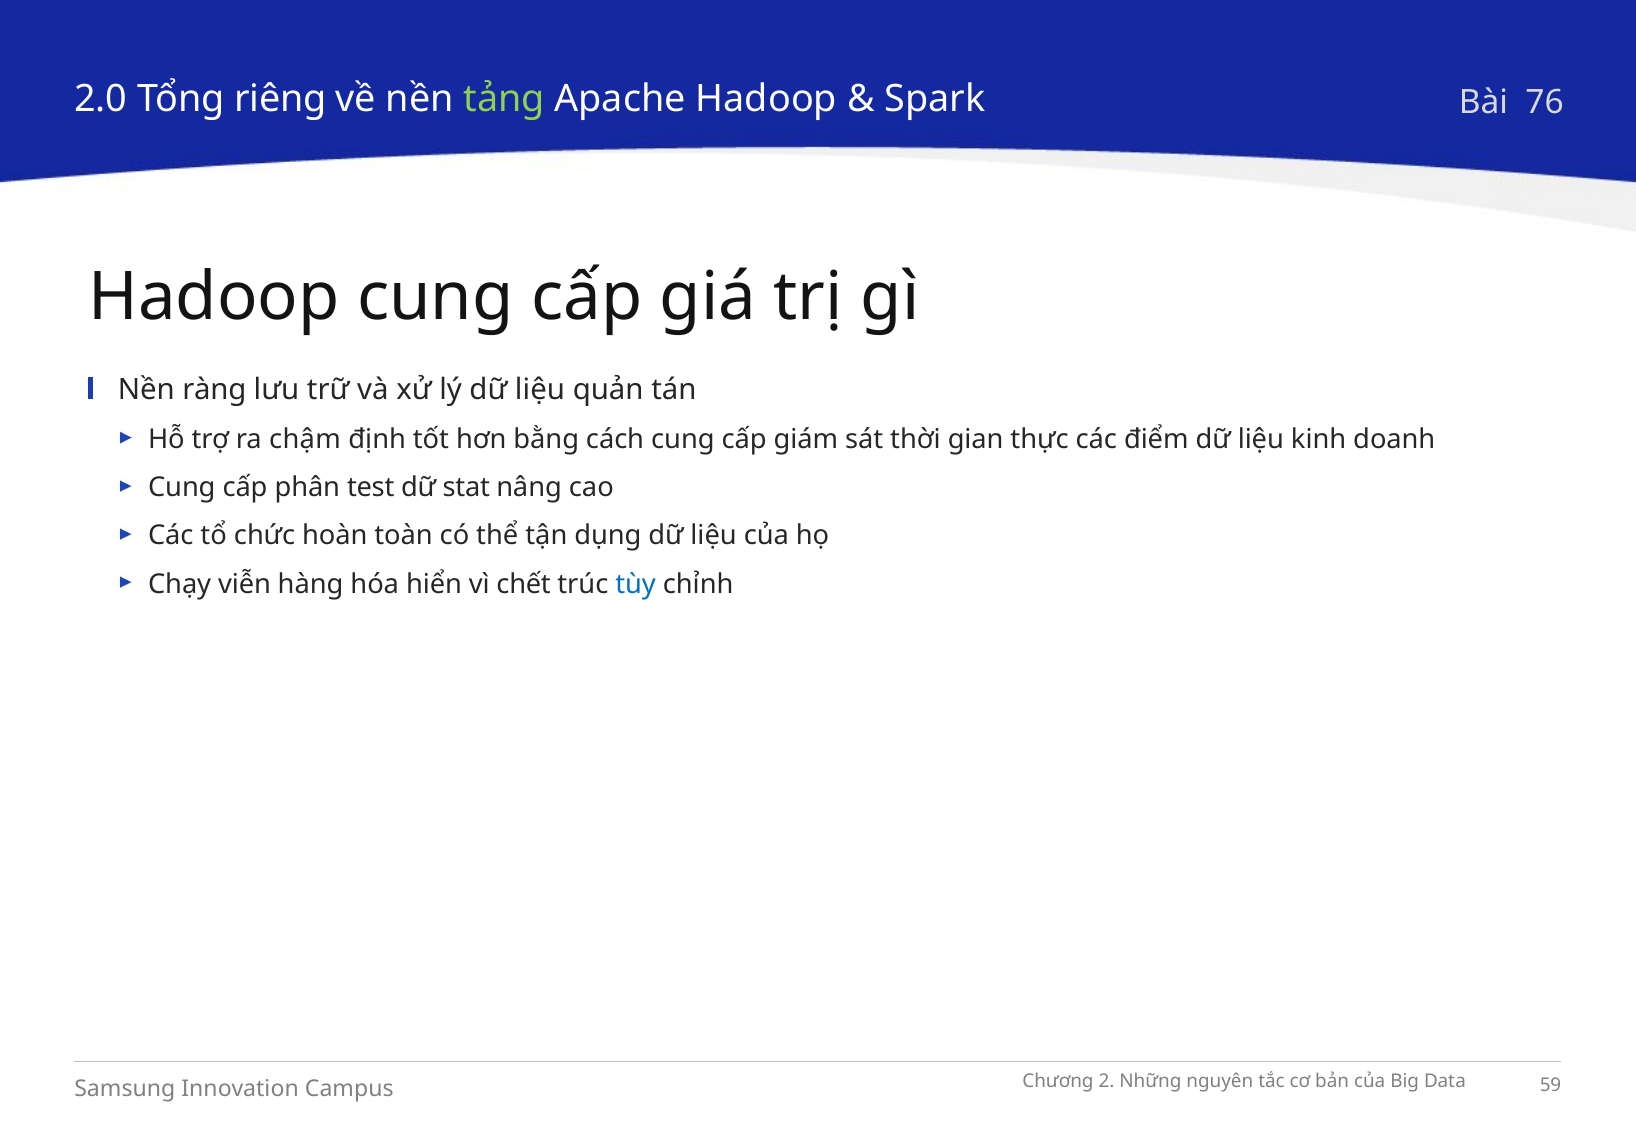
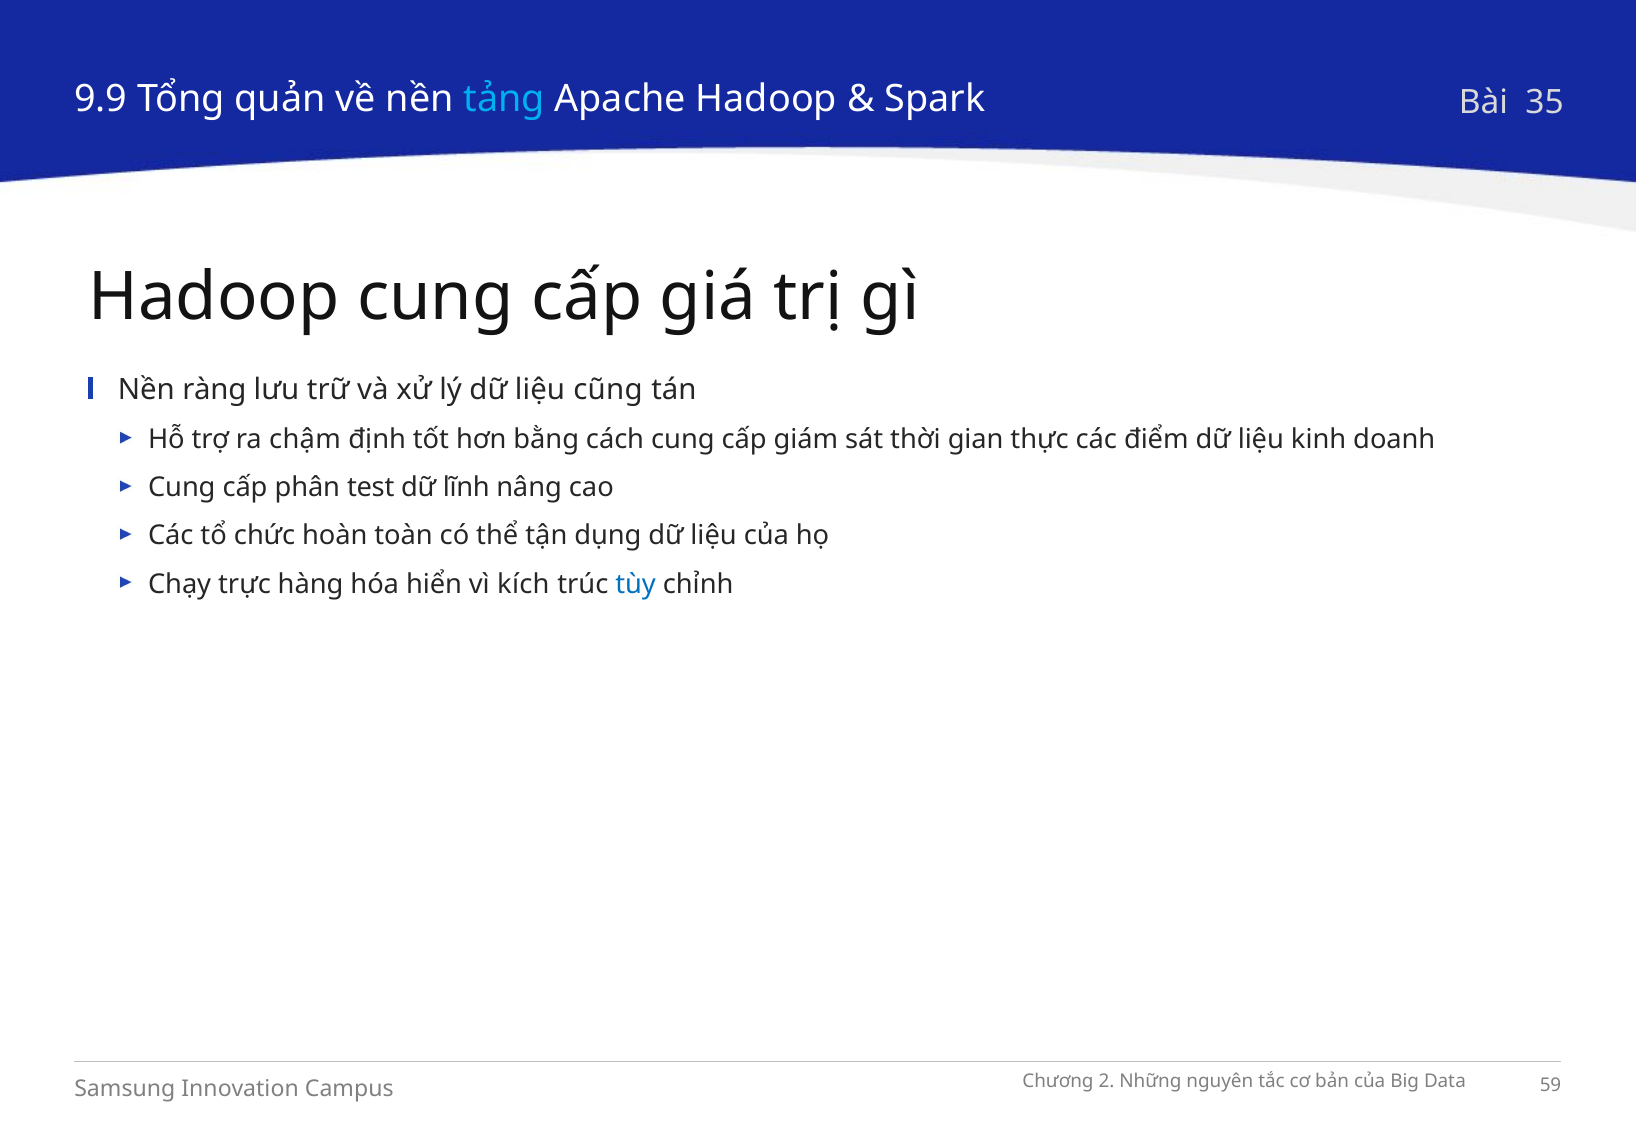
2.0: 2.0 -> 9.9 (101, 99)
riêng: riêng -> quản (280, 99)
tảng colour: light green -> light blue (504, 99)
76: 76 -> 35 (1545, 102)
quản: quản -> cũng (608, 390)
stat: stat -> lĩnh (466, 487)
viễn: viễn -> trực (244, 584)
chết: chết -> kích (523, 584)
